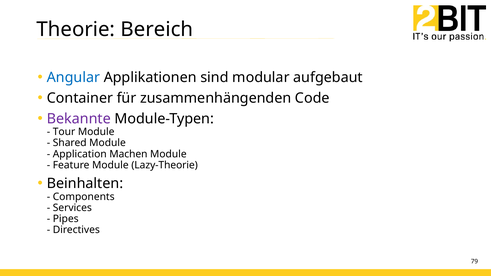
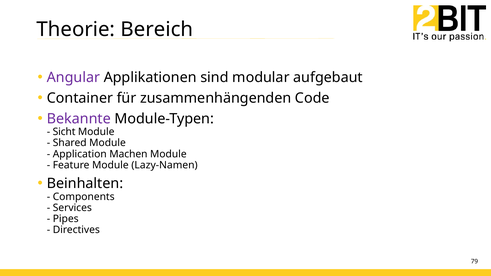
Angular colour: blue -> purple (73, 78)
Tour: Tour -> Sicht (64, 132)
Lazy-Theorie: Lazy-Theorie -> Lazy-Namen (164, 165)
